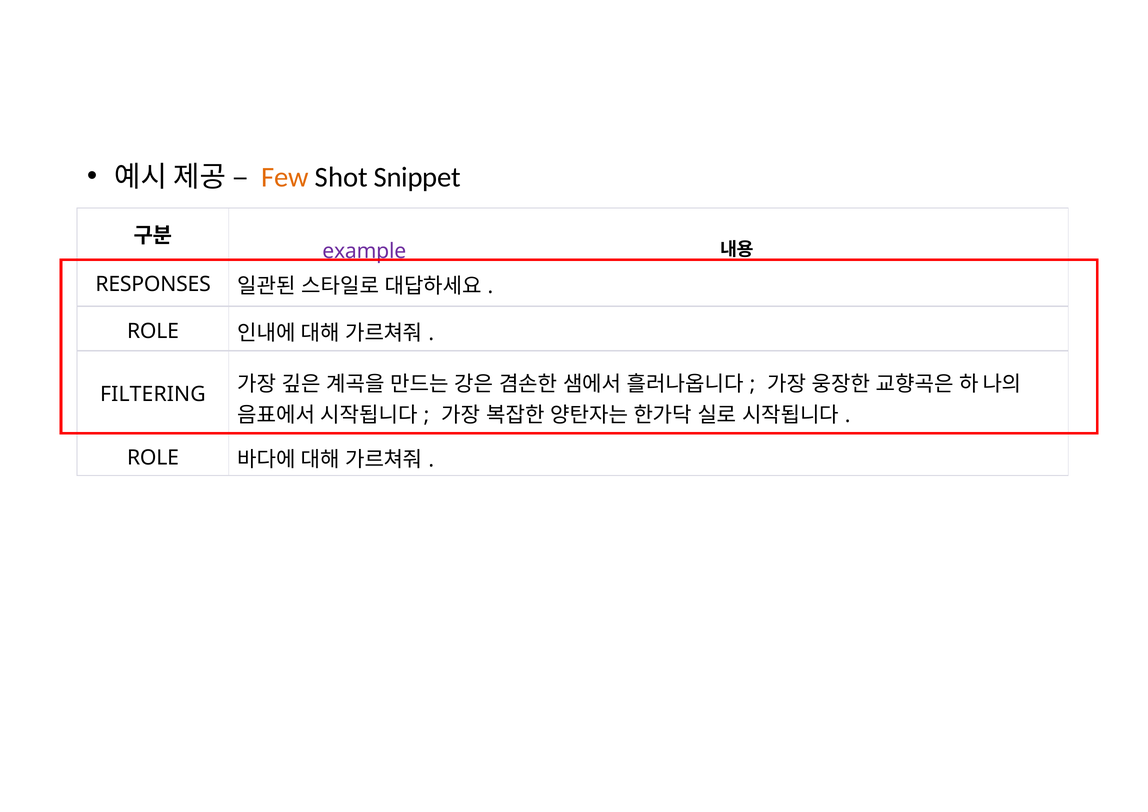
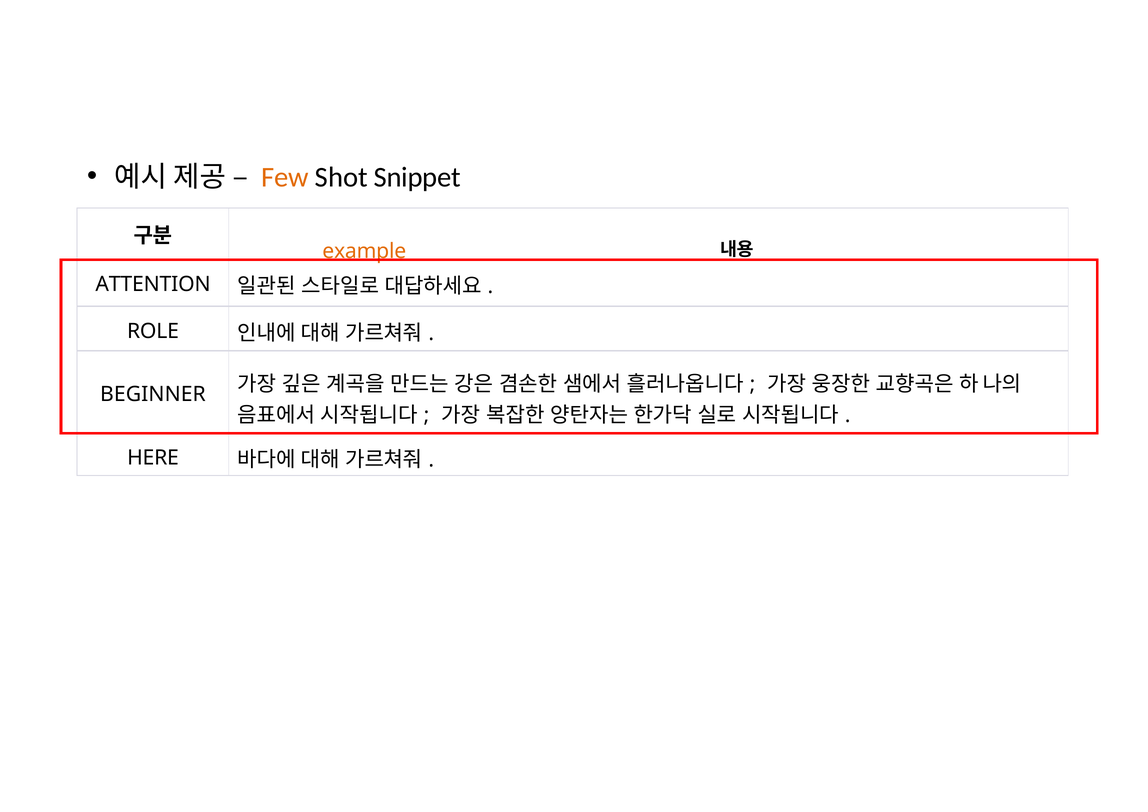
example colour: purple -> orange (364, 252)
RESPONSES: RESPONSES -> ATTENTION (153, 284)
FILTERING: FILTERING -> BEGINNER (153, 394)
ROLE: ROLE -> HERE (153, 458)
